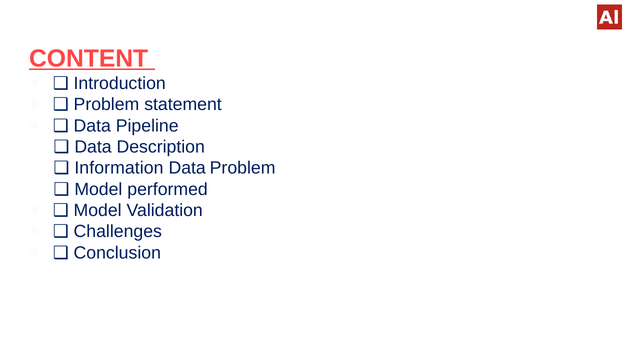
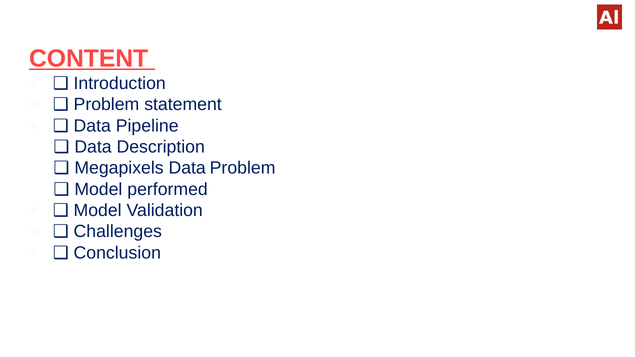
Information: Information -> Megapixels (119, 168)
